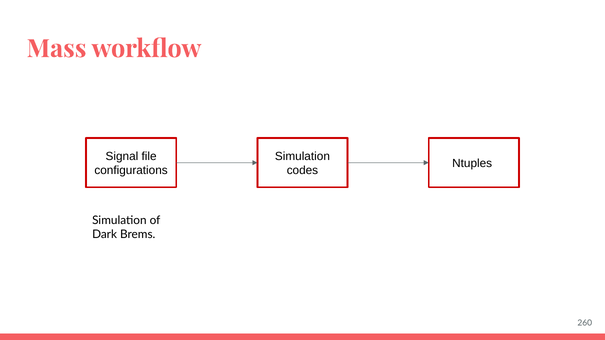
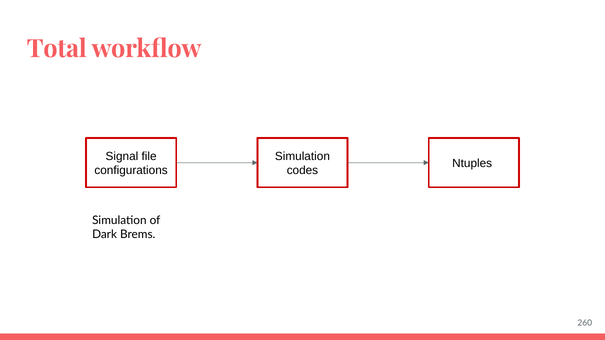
Mass: Mass -> Total (57, 49)
